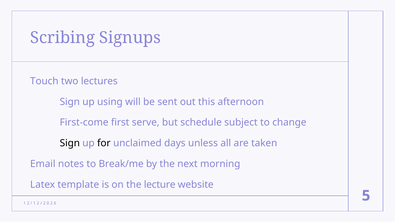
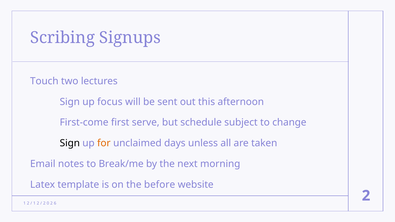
using: using -> focus (110, 102)
for colour: black -> orange (104, 143)
lecture: lecture -> before (160, 185)
6 5: 5 -> 2 (366, 196)
